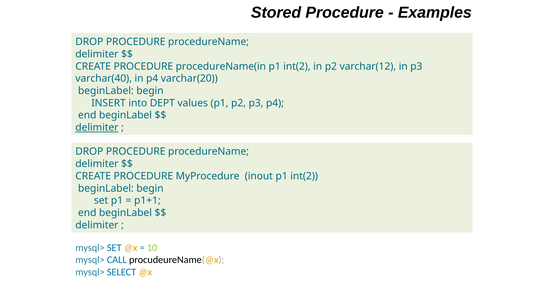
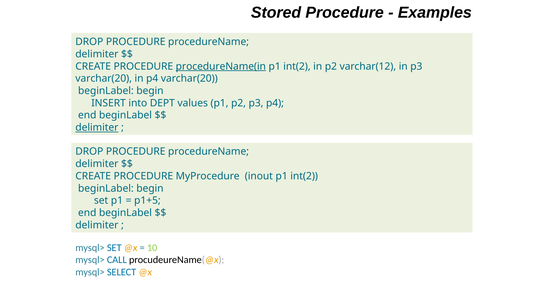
procedureName(in underline: none -> present (221, 66)
varchar(40: varchar(40 -> varchar(20 (104, 79)
p1+1: p1+1 -> p1+5 (147, 201)
